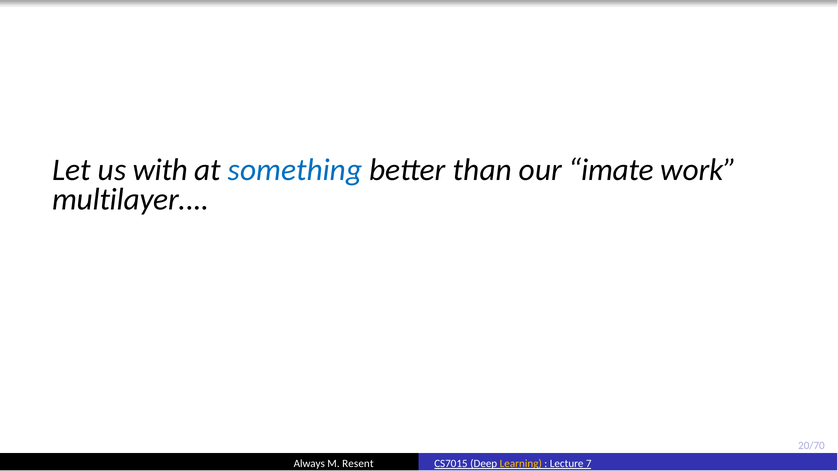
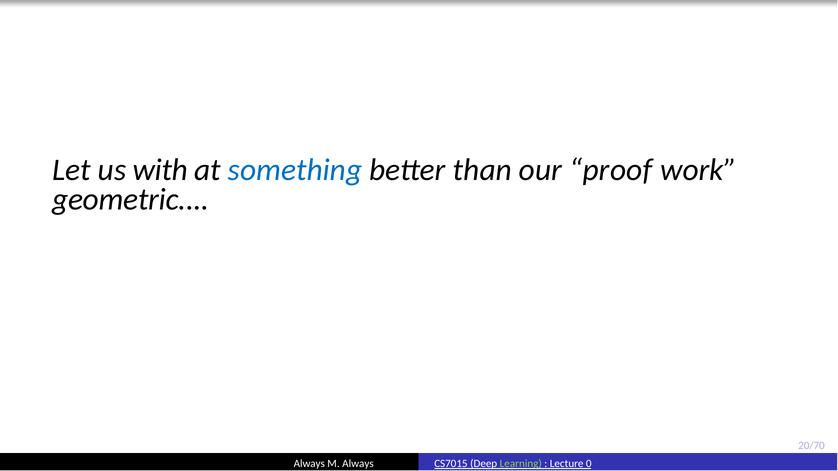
imate: imate -> proof (611, 170)
multilayer: multilayer -> geometric (131, 200)
M Resent: Resent -> Always (358, 464)
Learning colour: yellow -> light green (521, 464)
7: 7 -> 0 (589, 464)
